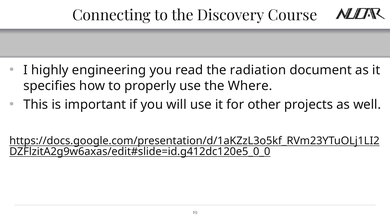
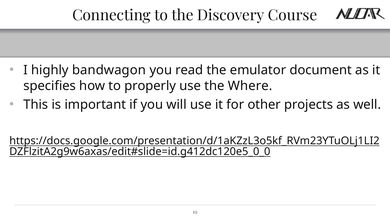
engineering: engineering -> bandwagon (109, 70)
radiation: radiation -> emulator (258, 70)
